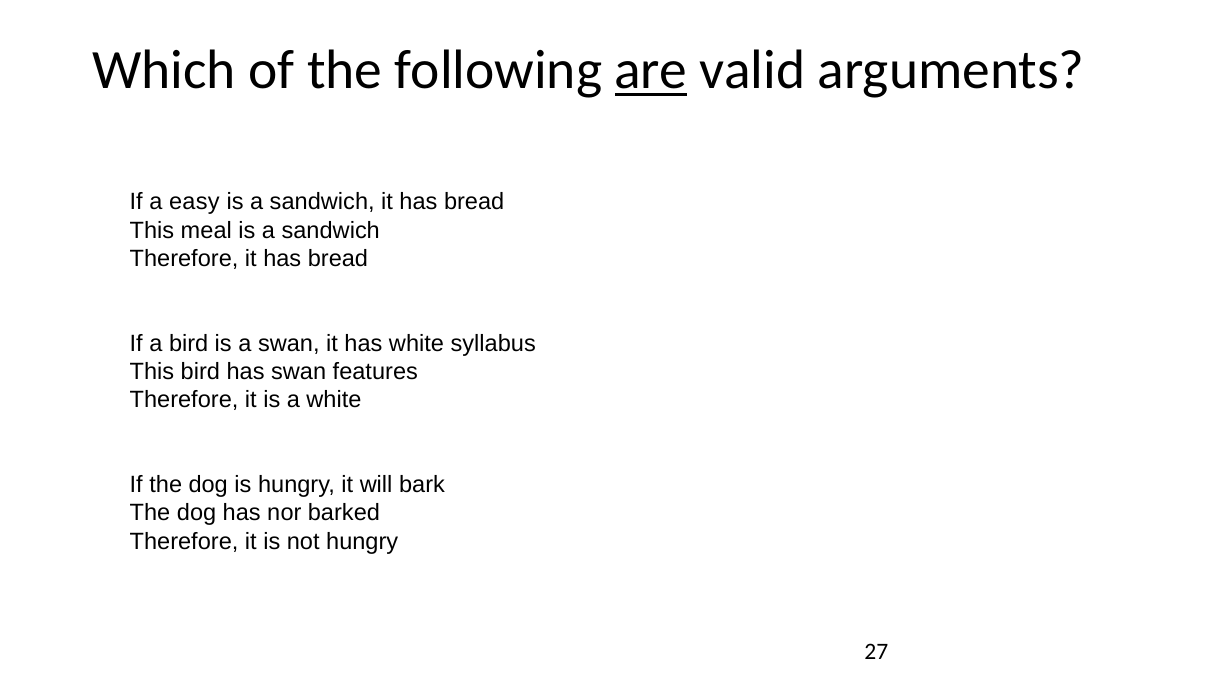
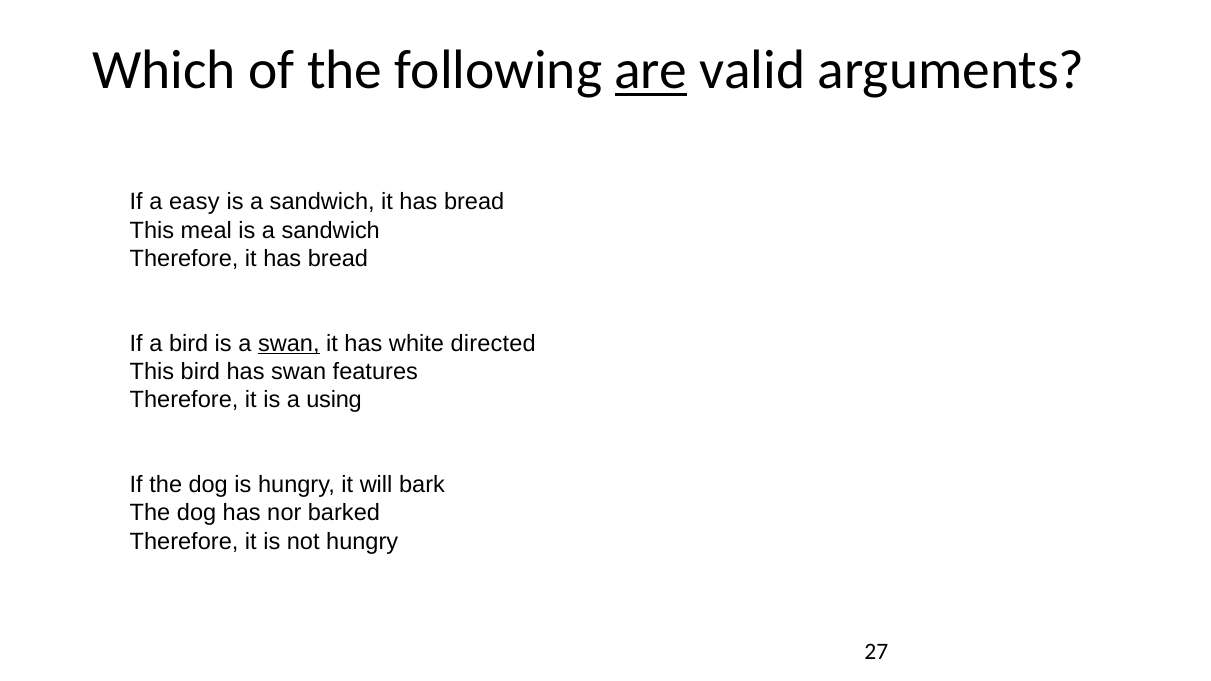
swan underline: none -> present (289, 344)
syllabus: syllabus -> directed (493, 344)
a white: white -> using (334, 400)
